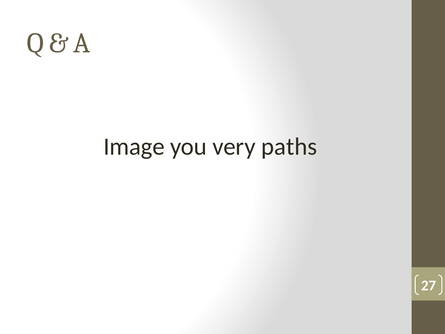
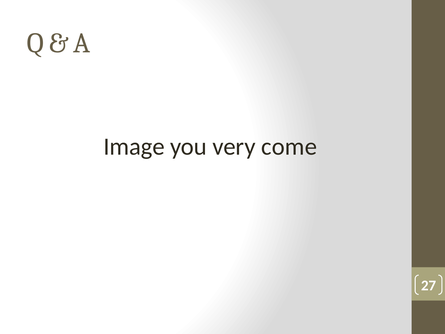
paths: paths -> come (289, 147)
